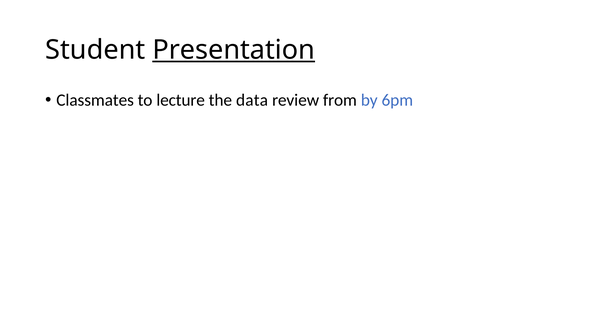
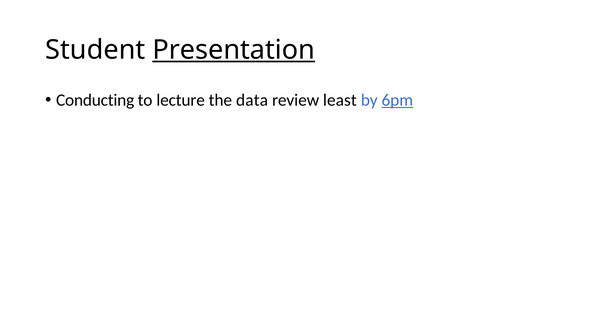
Classmates: Classmates -> Conducting (95, 100)
from: from -> least (340, 100)
6pm underline: none -> present (397, 100)
